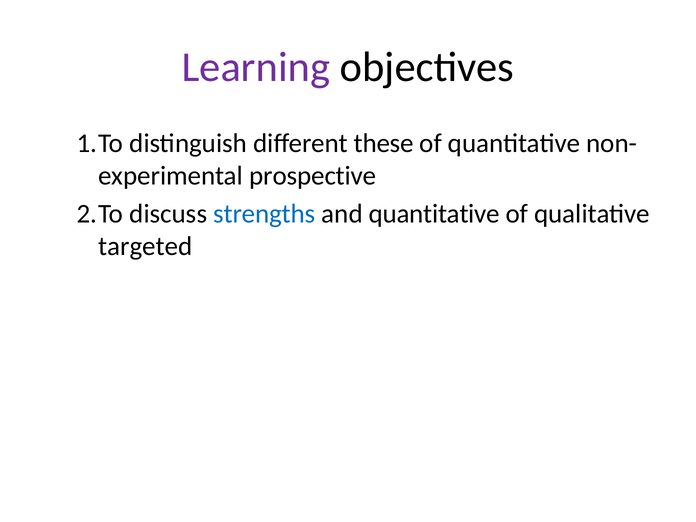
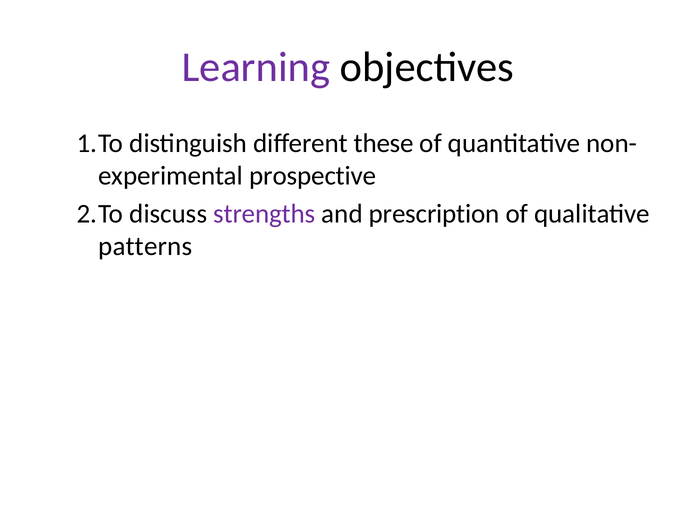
strengths colour: blue -> purple (264, 214)
and quantitative: quantitative -> prescription (434, 214)
targeted: targeted -> patterns (145, 246)
